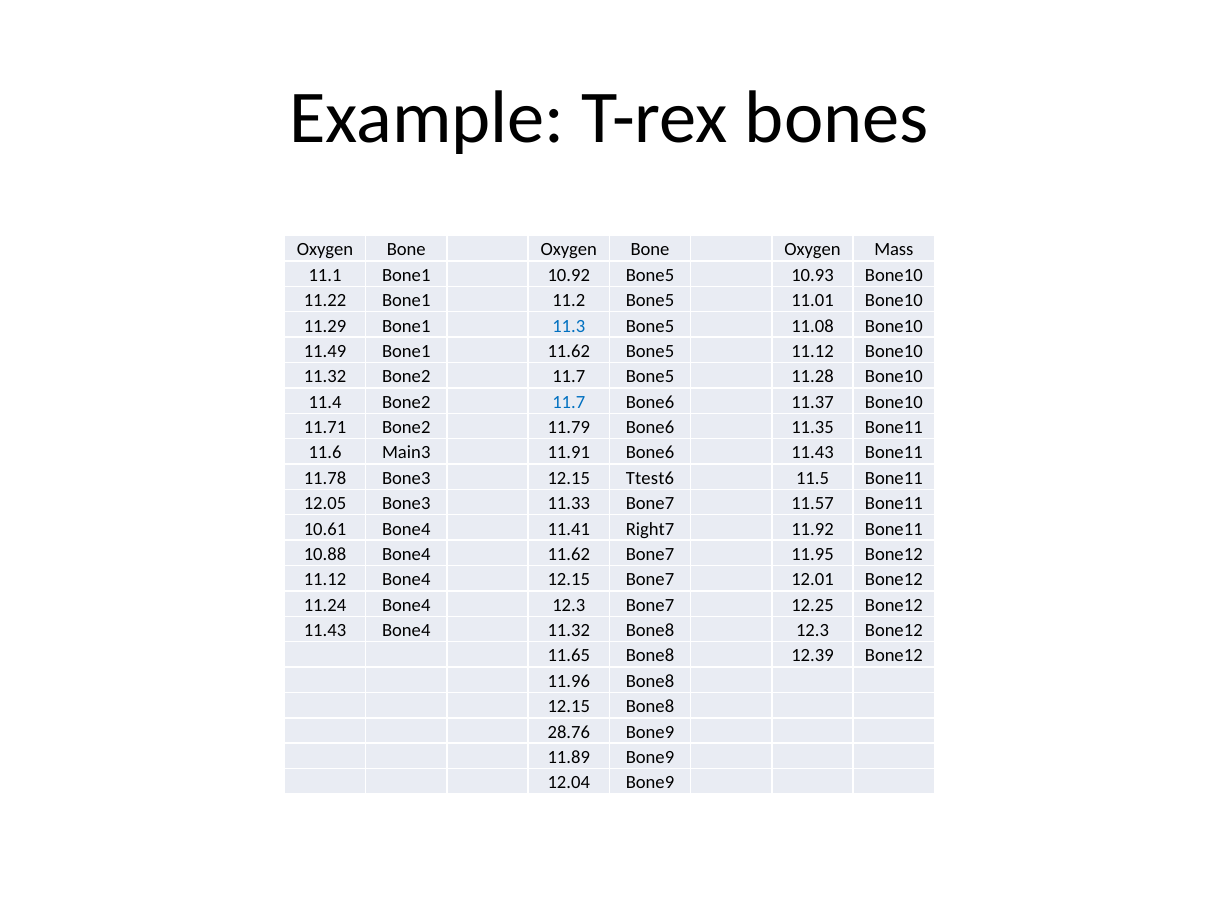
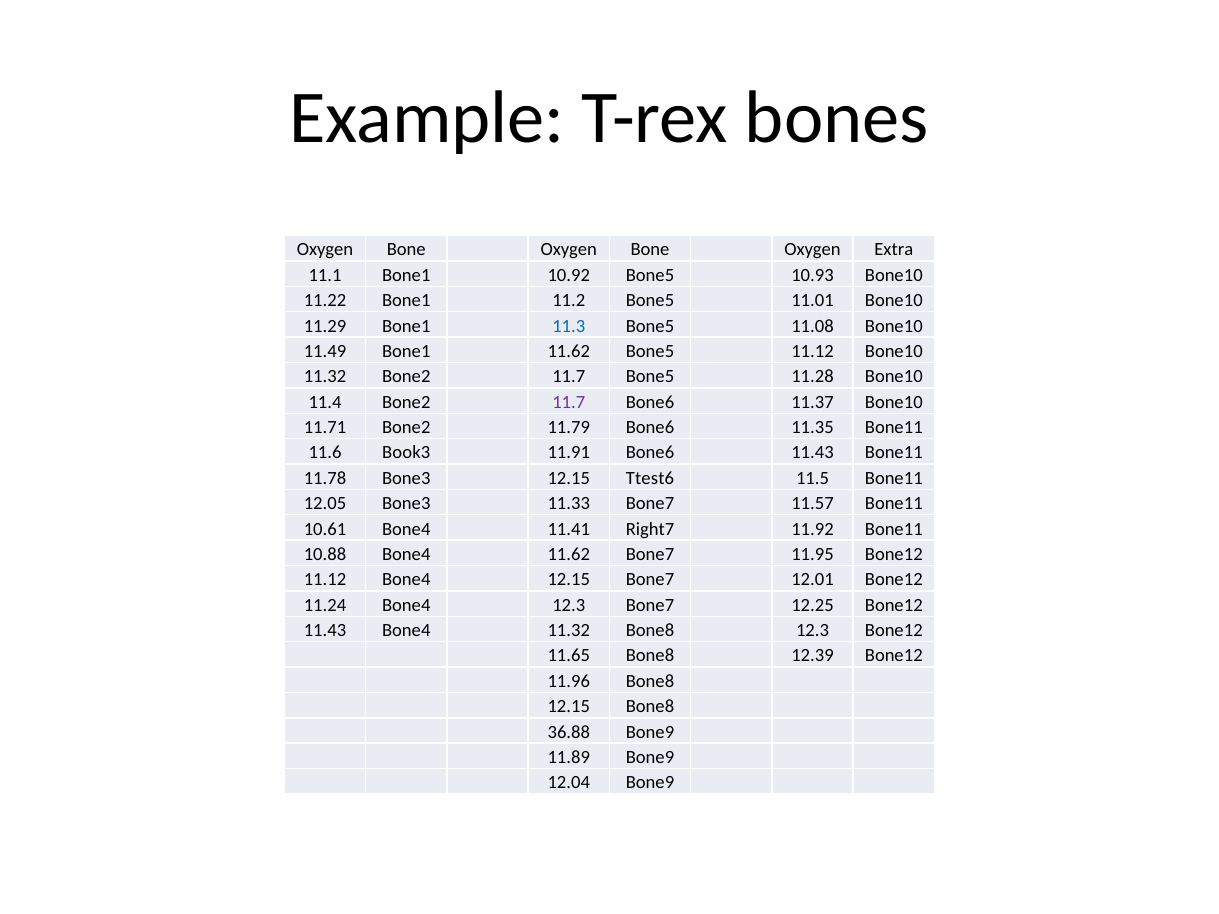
Mass: Mass -> Extra (894, 250)
11.7 colour: blue -> purple (569, 402)
Main3: Main3 -> Book3 (406, 453)
28.76: 28.76 -> 36.88 (569, 732)
